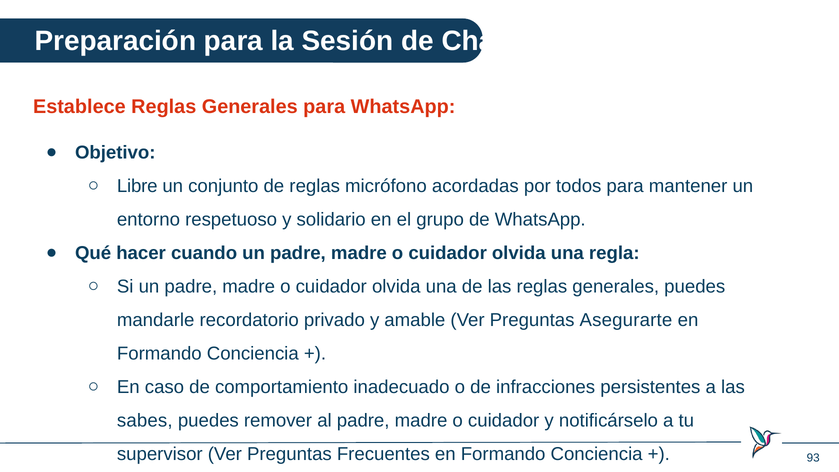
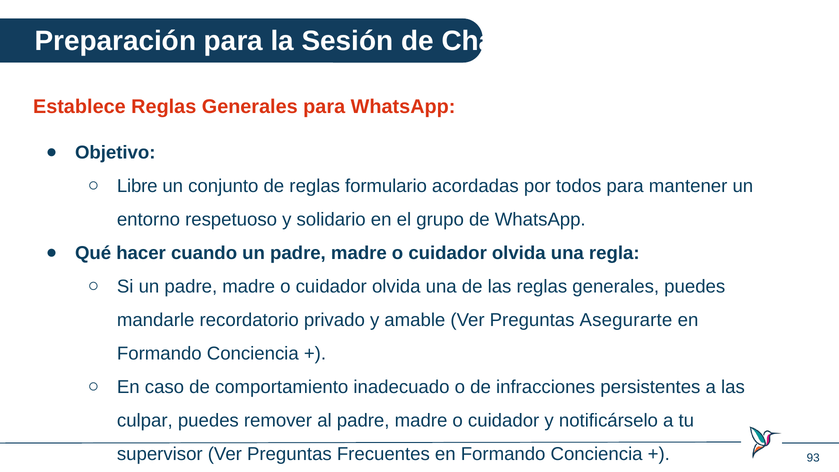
micrófono: micrófono -> formulario (386, 186)
sabes: sabes -> culpar (145, 421)
